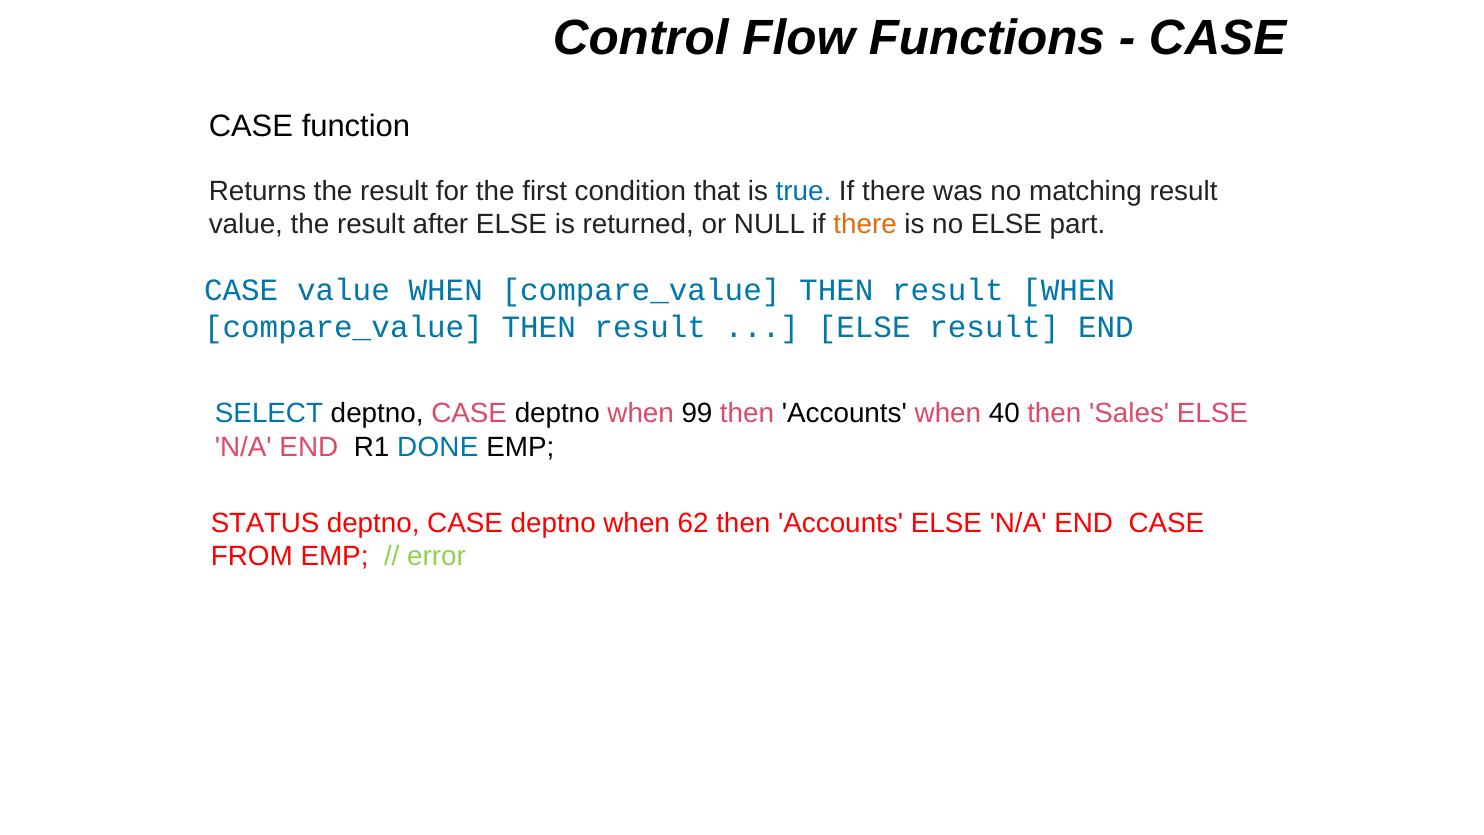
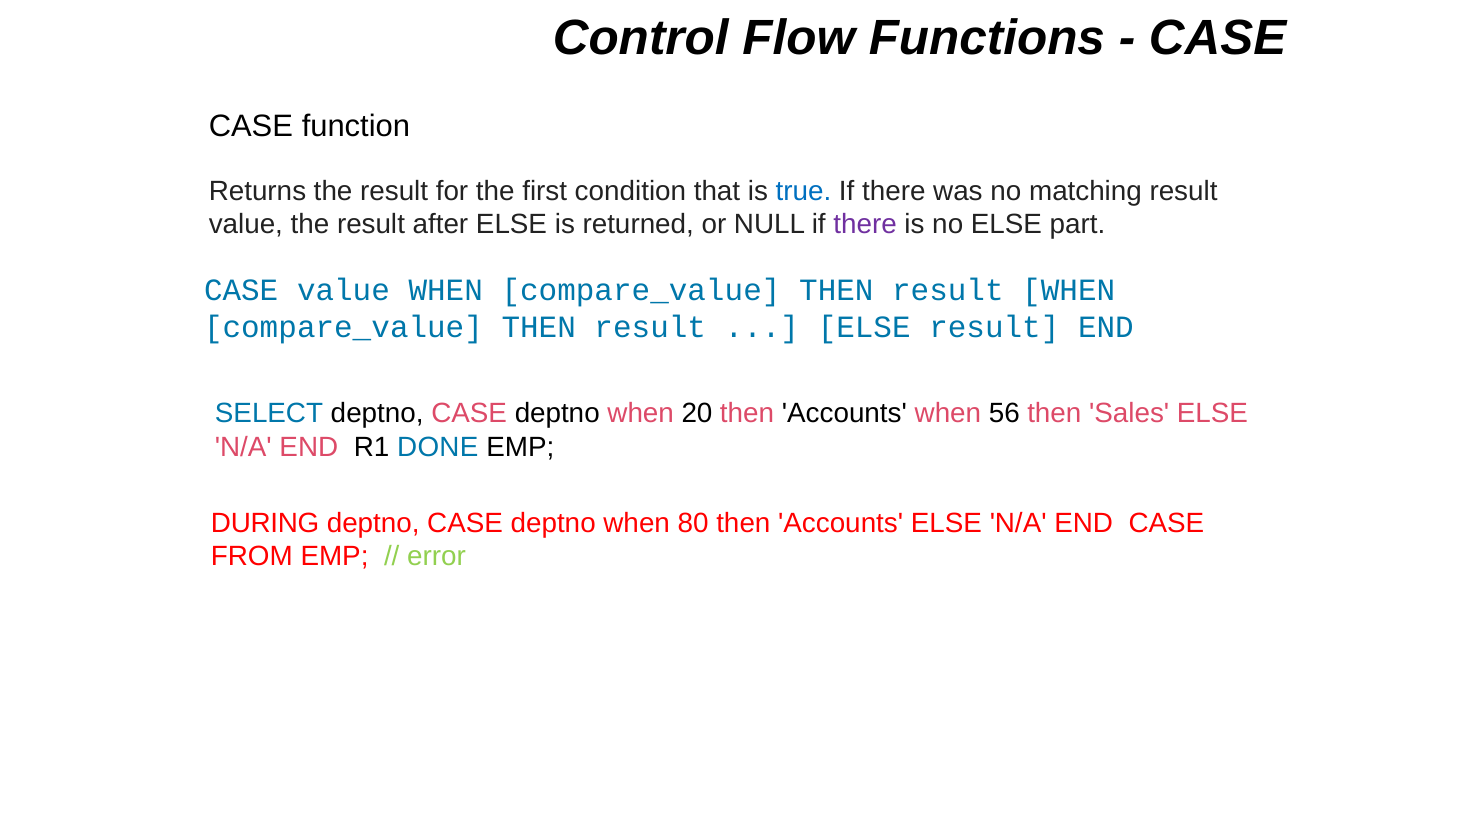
there colour: orange -> purple (865, 224)
99: 99 -> 20 (697, 414)
40: 40 -> 56 (1004, 414)
STATUS: STATUS -> DURING (265, 523)
62: 62 -> 80 (693, 523)
